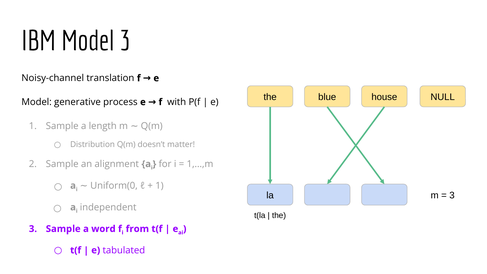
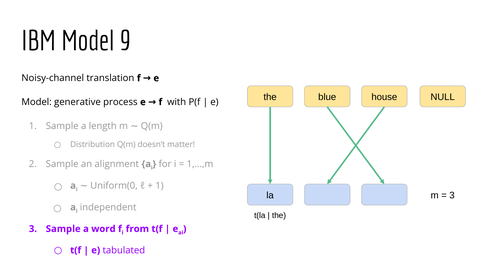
Model 3: 3 -> 9 (126, 41)
